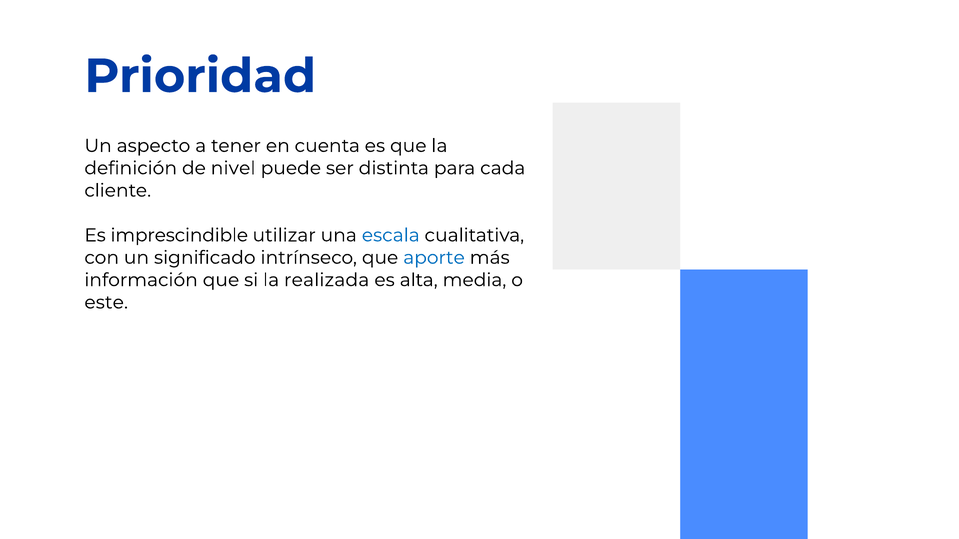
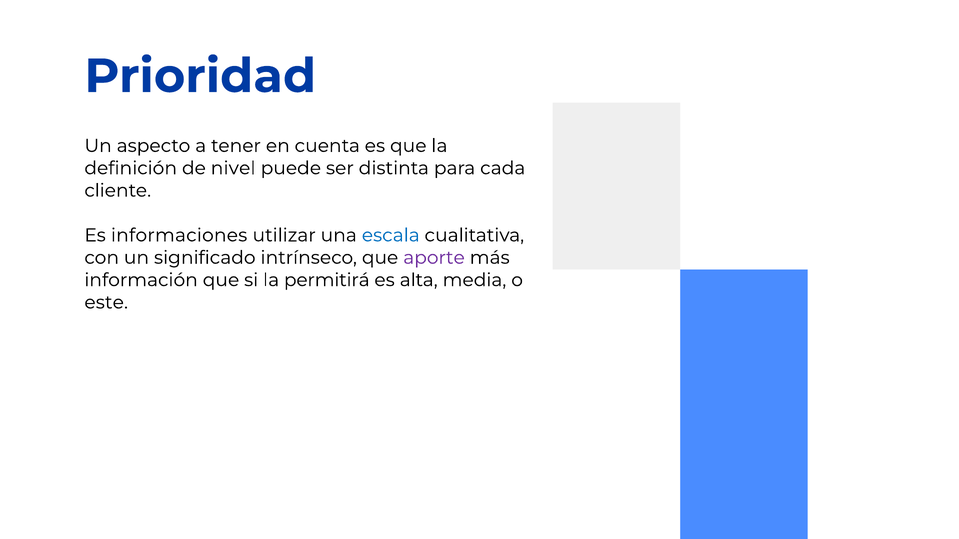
imprescindible: imprescindible -> informaciones (179, 235)
aporte colour: blue -> purple (434, 258)
realizada: realizada -> permitirá (327, 280)
